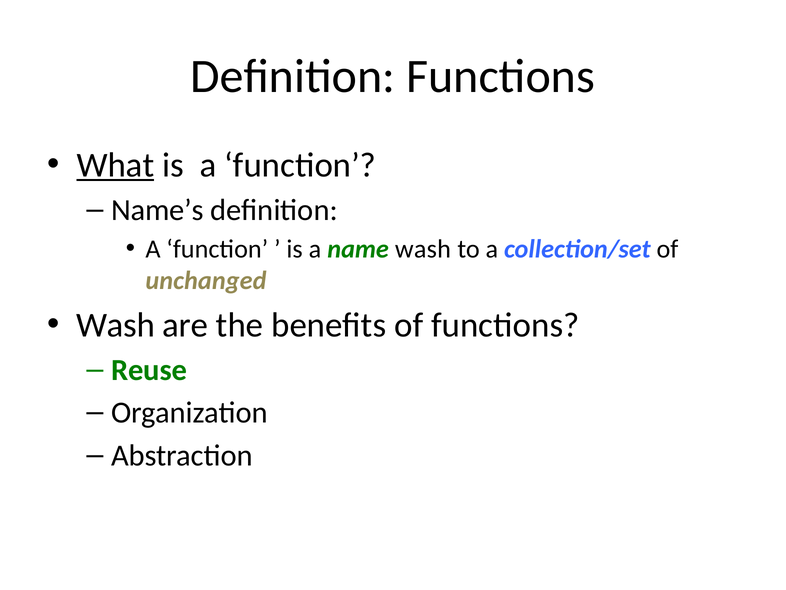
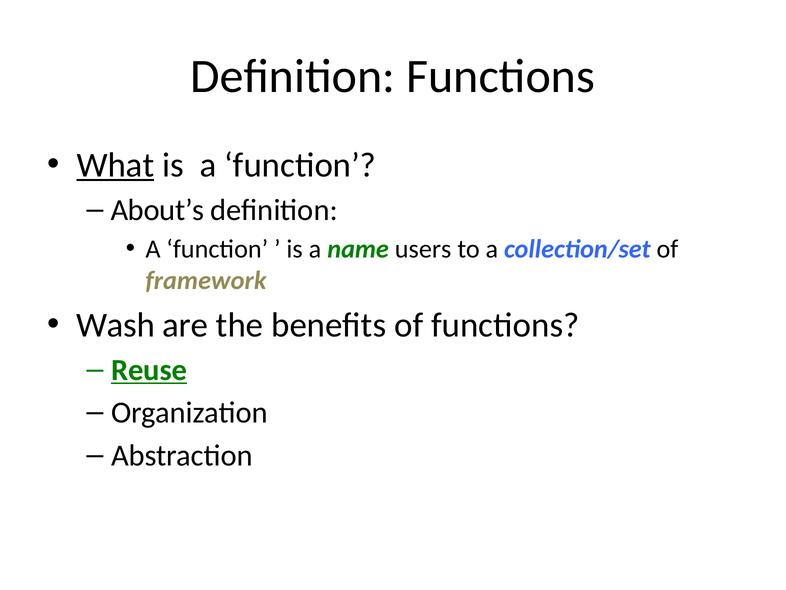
Name’s: Name’s -> About’s (157, 210)
name wash: wash -> users (423, 249)
unchanged: unchanged -> framework (206, 280)
Reuse underline: none -> present (149, 370)
